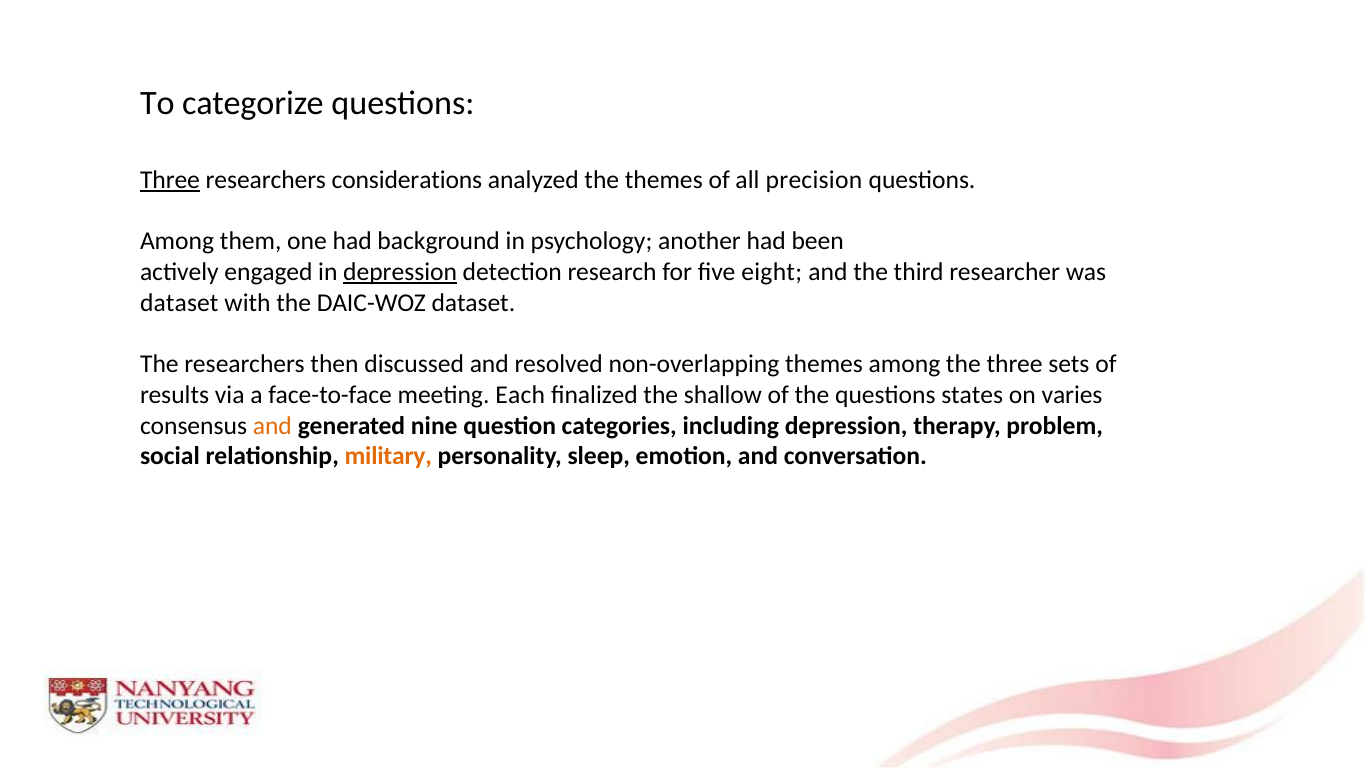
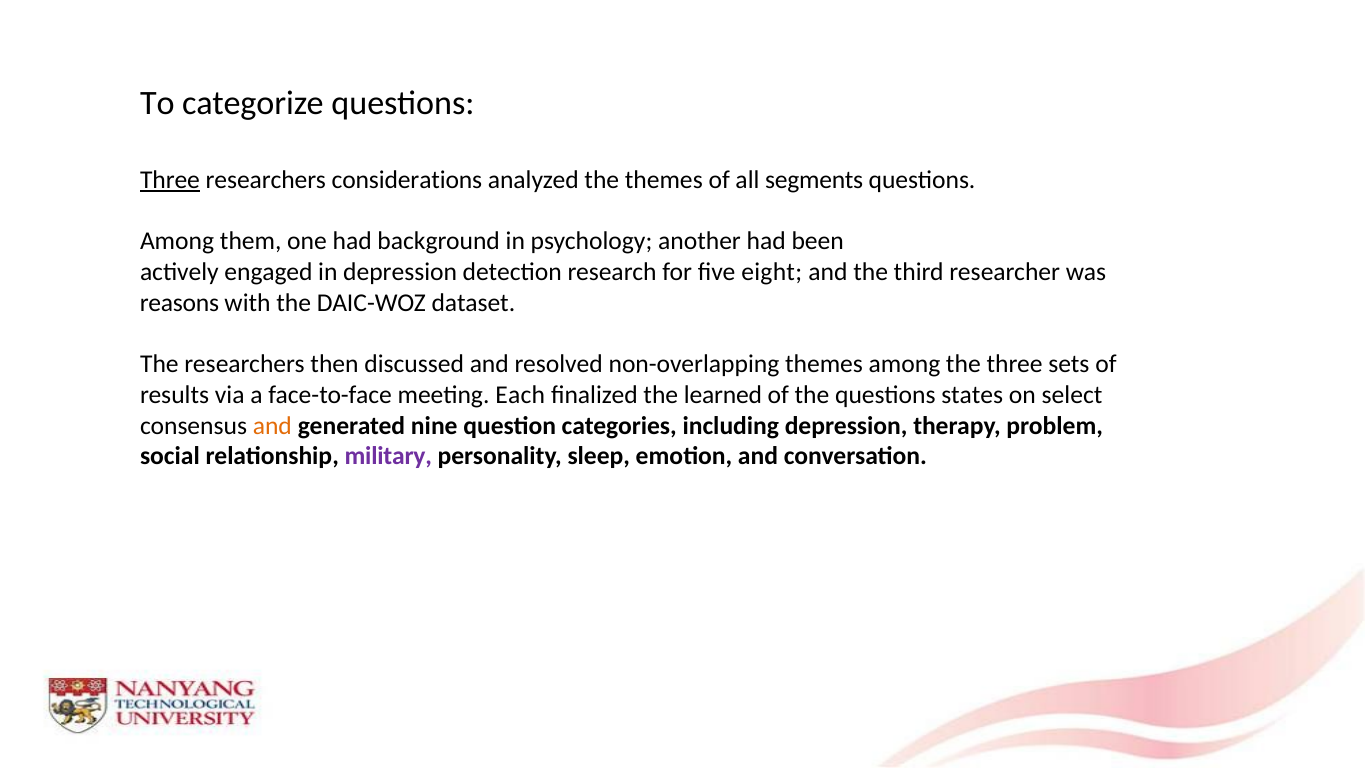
precision: precision -> segments (814, 180)
depression underline: present -> none (400, 272)
dataset: dataset -> reasons (179, 303)
shallow: shallow -> learned (723, 395)
varies: varies -> select (1072, 395)
military colour: orange -> purple (388, 456)
